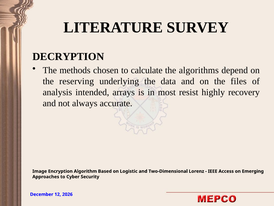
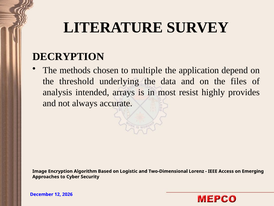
calculate: calculate -> multiple (147, 70)
algorithms: algorithms -> application (199, 70)
reserving: reserving -> threshold (77, 81)
recovery: recovery -> provides (244, 92)
